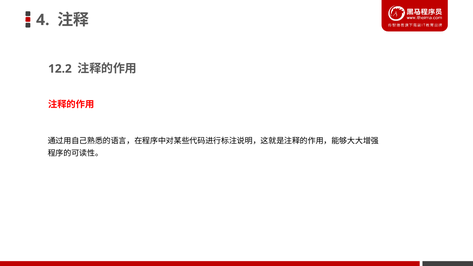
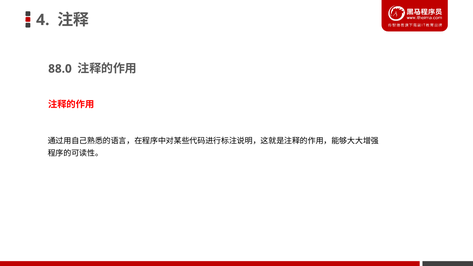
12.2: 12.2 -> 88.0 (60, 69)
